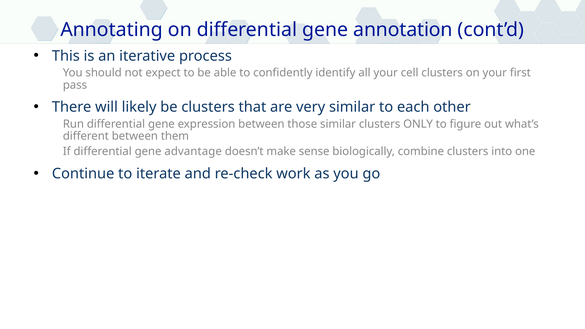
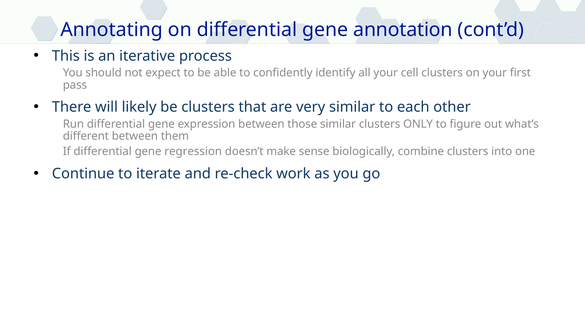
advantage: advantage -> regression (193, 152)
